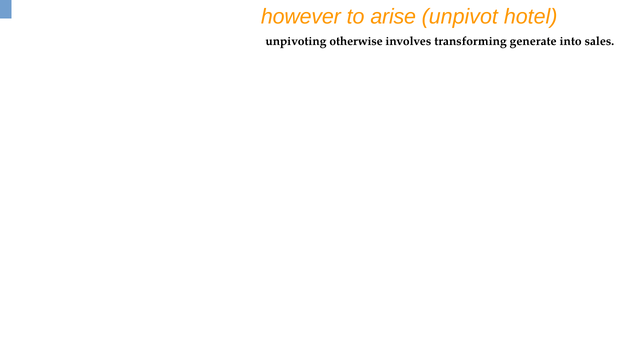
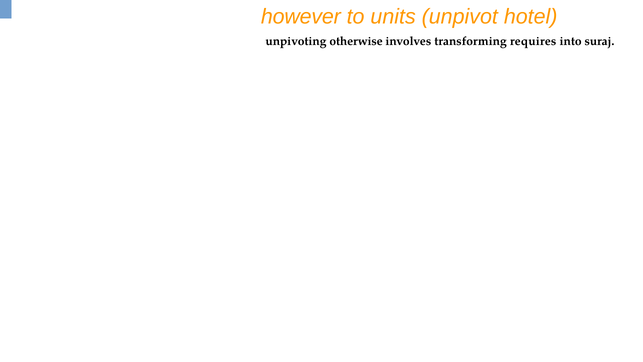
arise: arise -> units (393, 17)
generate: generate -> requires (533, 41)
sales: sales -> suraj (599, 41)
